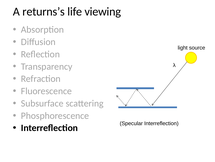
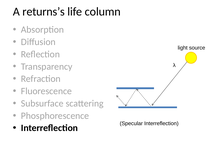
viewing: viewing -> column (103, 12)
